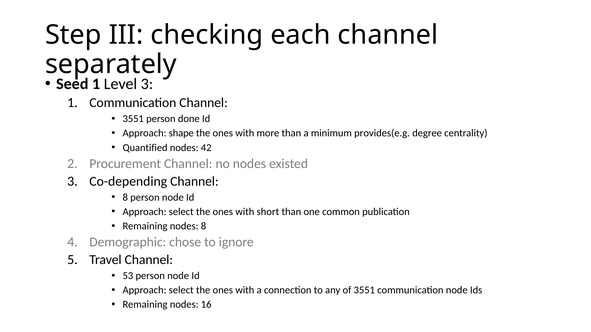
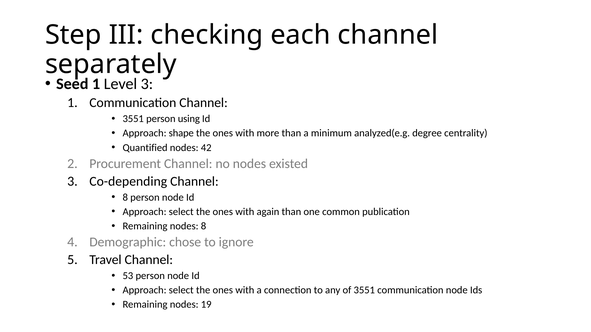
done: done -> using (189, 119)
provides(e.g: provides(e.g -> analyzed(e.g (382, 133)
short: short -> again (268, 212)
16: 16 -> 19 (206, 305)
